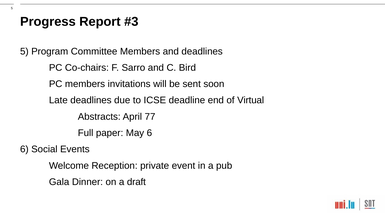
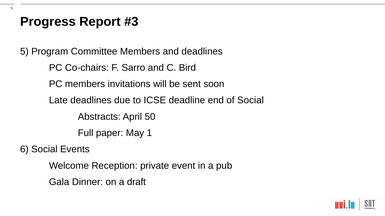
of Virtual: Virtual -> Social (251, 101)
77: 77 -> 50 (150, 117)
May 6: 6 -> 1 (149, 133)
